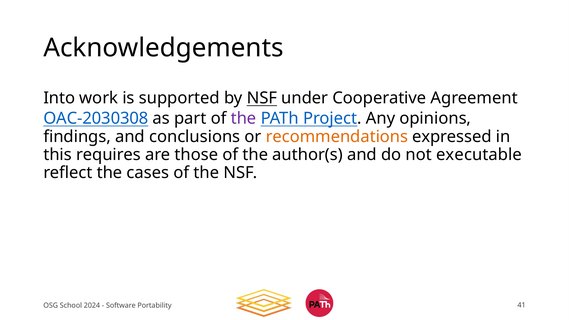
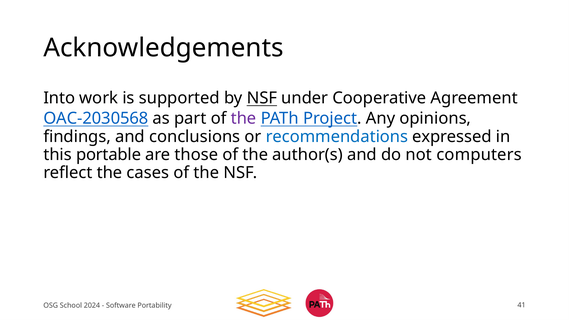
OAC-2030308: OAC-2030308 -> OAC-2030568 (96, 118)
recommendations colour: orange -> blue (337, 137)
requires: requires -> portable (109, 155)
executable: executable -> computers (479, 155)
